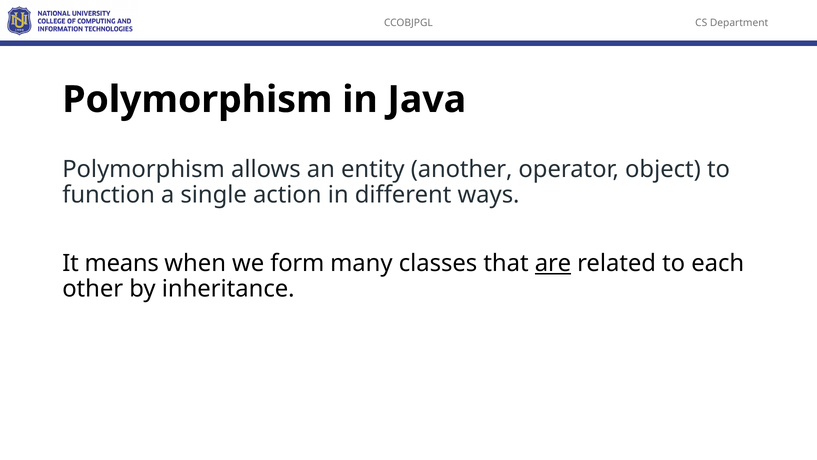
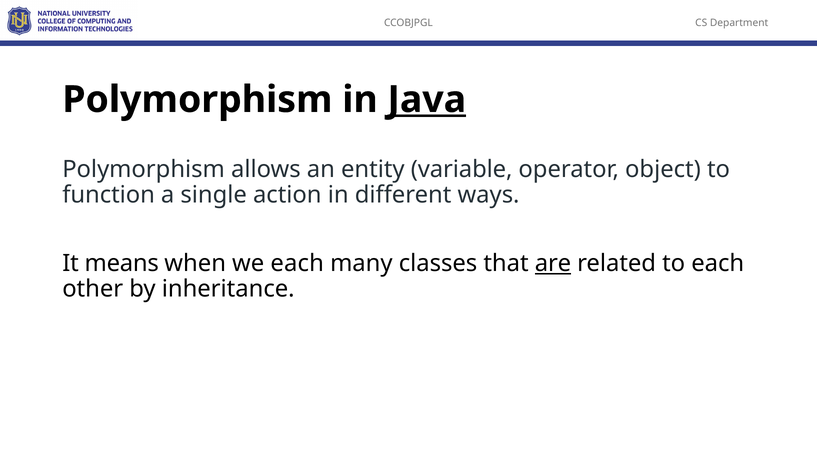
Java underline: none -> present (427, 100)
another: another -> variable (462, 169)
we form: form -> each (297, 263)
